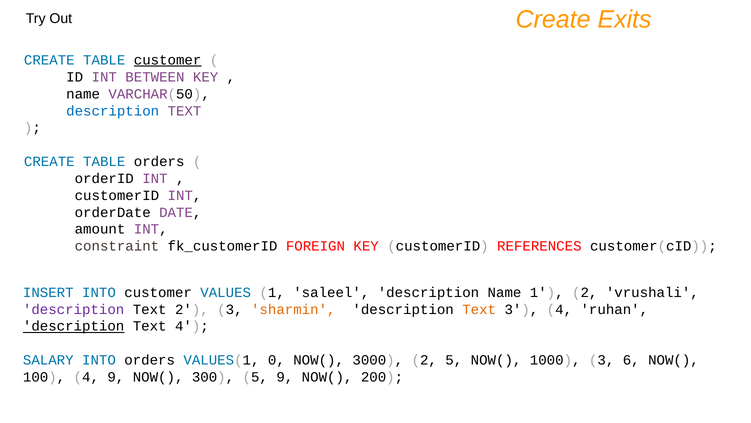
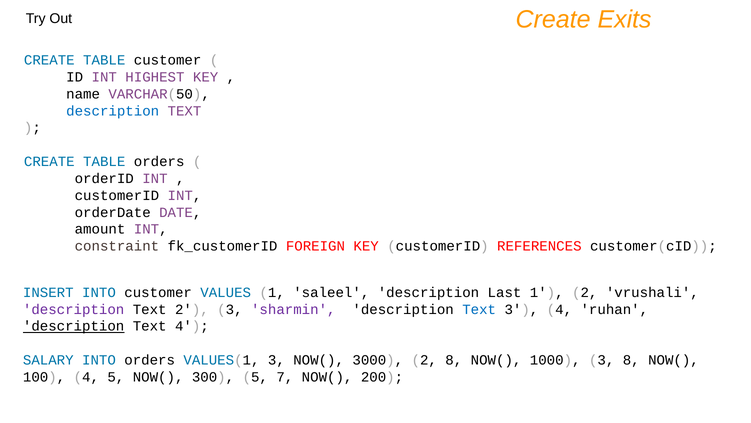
customer underline: present -> none (168, 60)
BETWEEN: BETWEEN -> HIGHEST (155, 77)
description Name: Name -> Last (505, 292)
sharmin colour: orange -> purple (293, 309)
Text colour: orange -> blue (479, 309)
VALUES(1 0: 0 -> 3 (276, 360)
2 5: 5 -> 8 (454, 360)
3 6: 6 -> 8 (631, 360)
4 9: 9 -> 5 (116, 377)
5 9: 9 -> 7 (285, 377)
